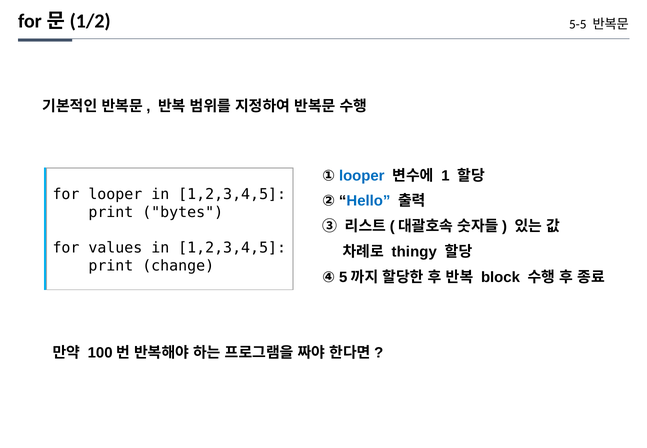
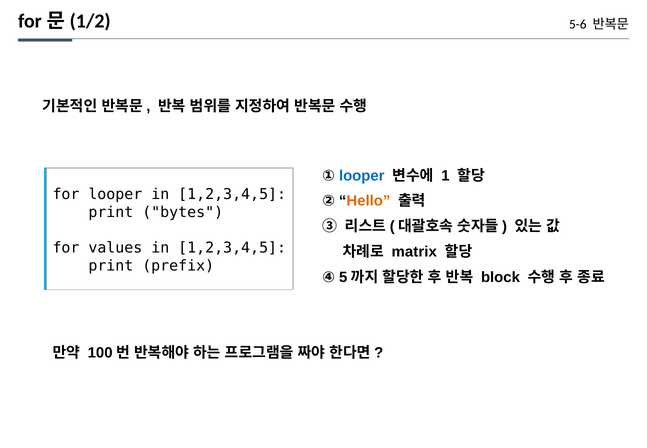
5-5: 5-5 -> 5-6 (578, 24)
Hello colour: blue -> orange (368, 201)
thingy: thingy -> matrix (414, 252)
change: change -> prefix (178, 266)
